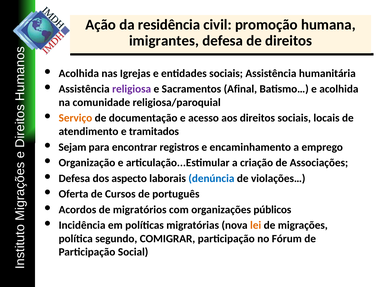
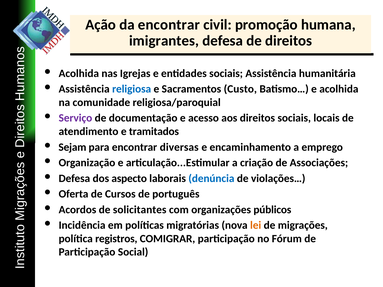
da residência: residência -> encontrar (169, 25)
religiosa colour: purple -> blue (132, 89)
Afinal: Afinal -> Custo (240, 89)
Serviço colour: orange -> purple (75, 118)
registros: registros -> diversas (179, 147)
migratórios: migratórios -> solicitantes (140, 210)
segundo: segundo -> registros (116, 239)
